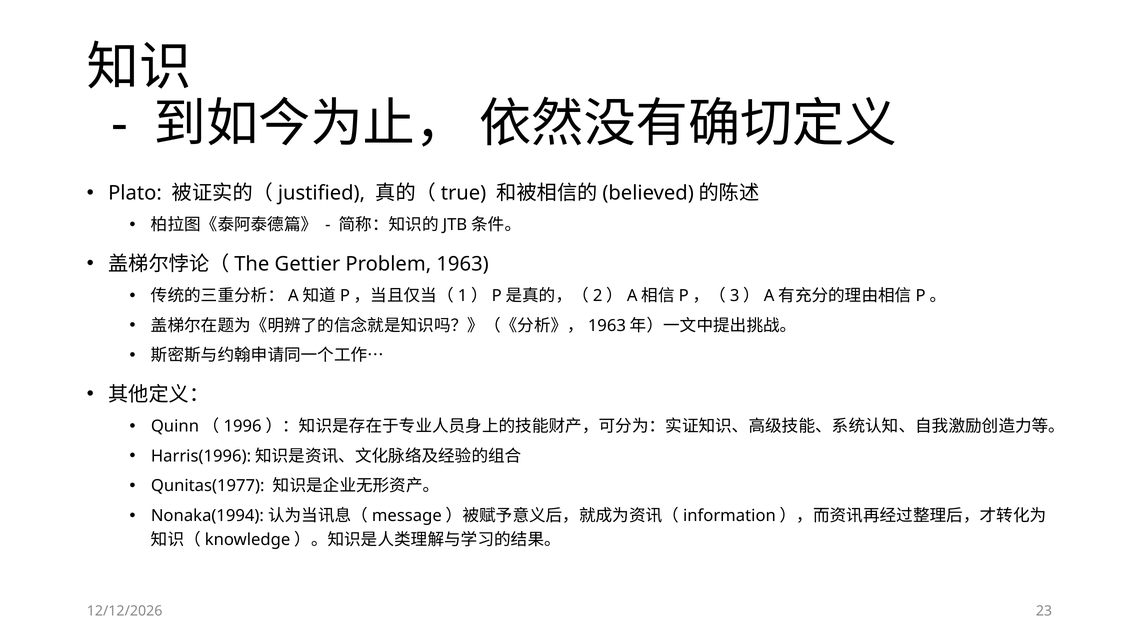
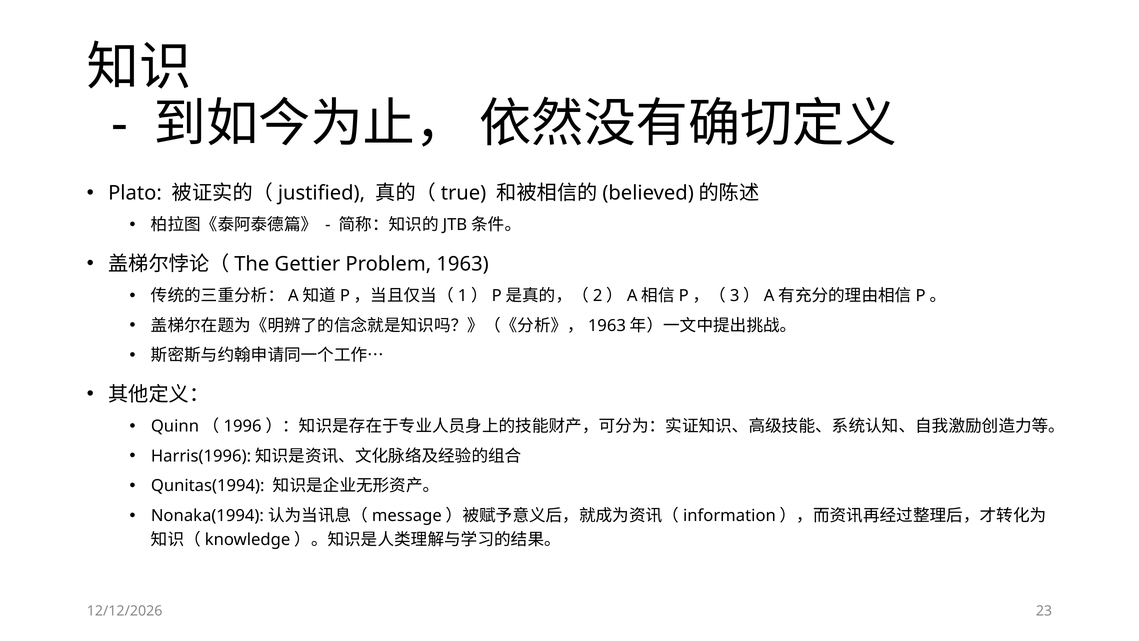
Qunitas(1977: Qunitas(1977 -> Qunitas(1994 (208, 486)
